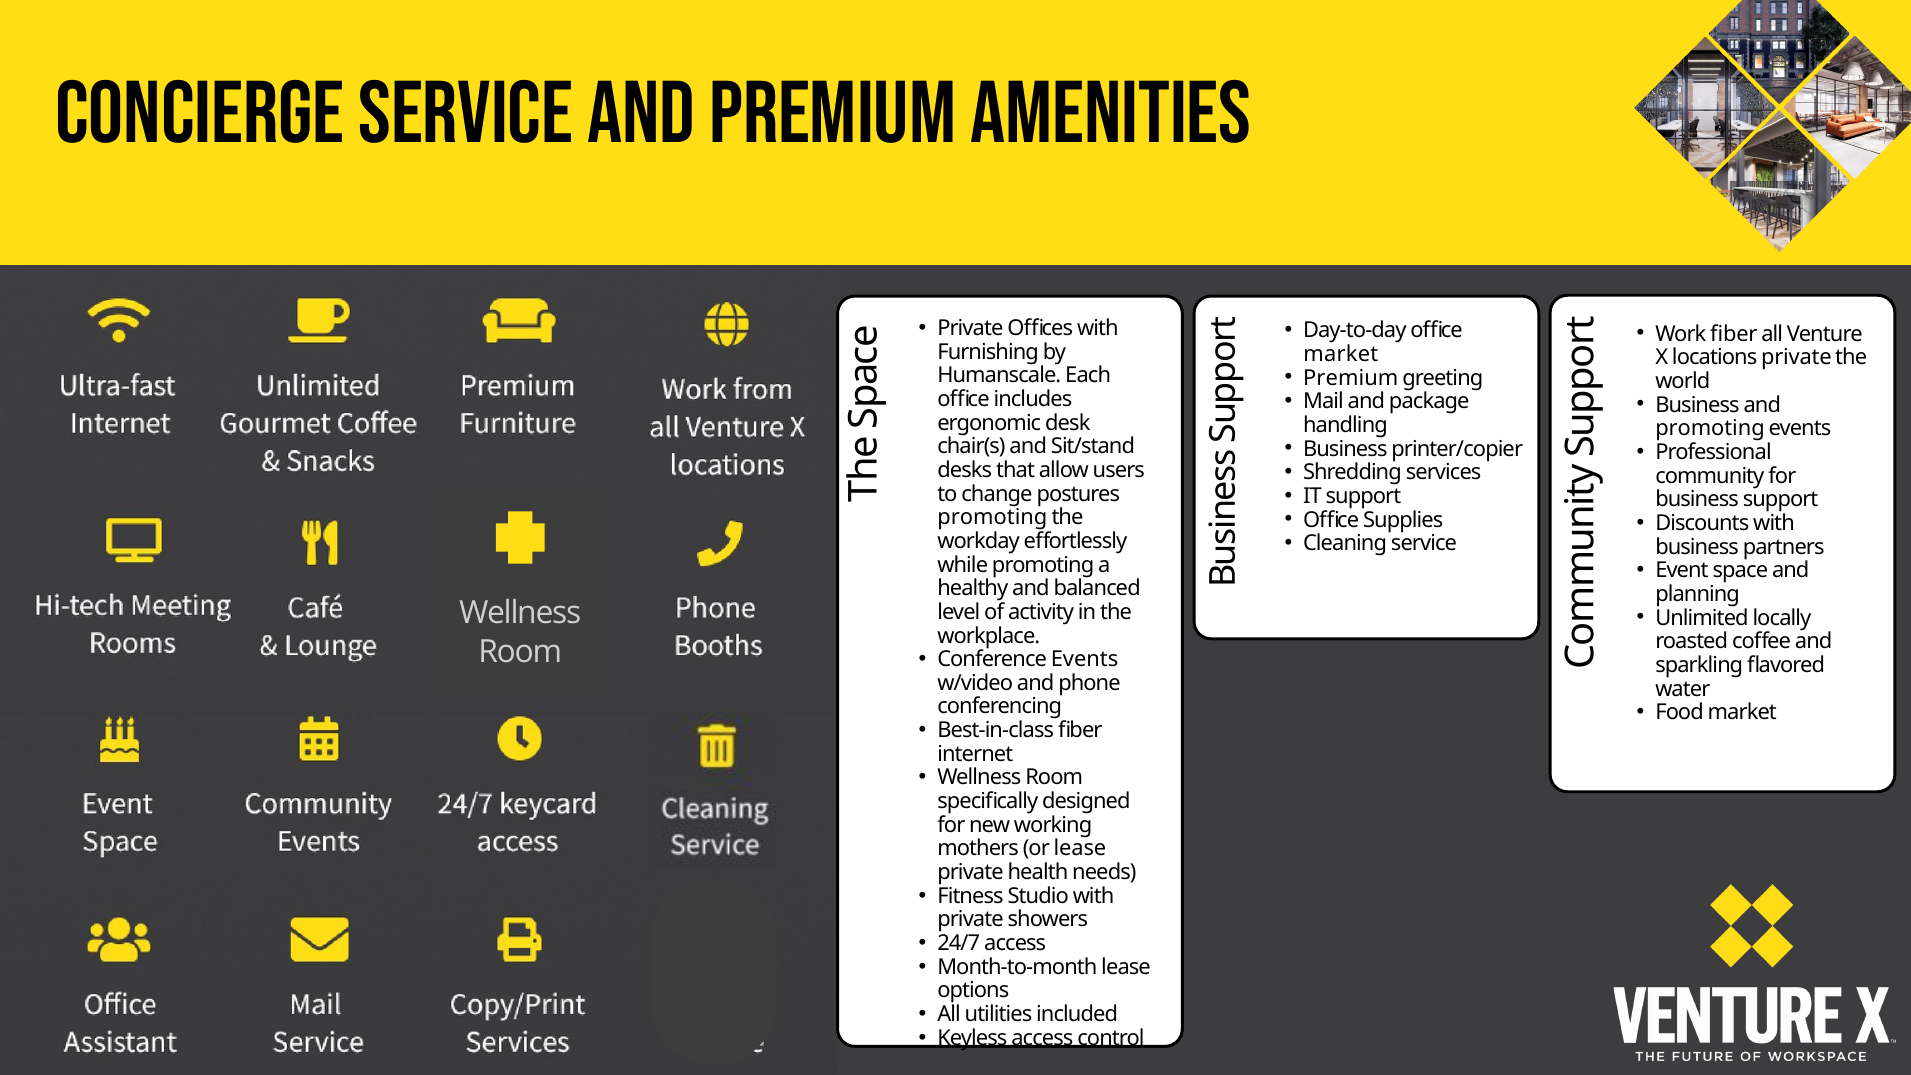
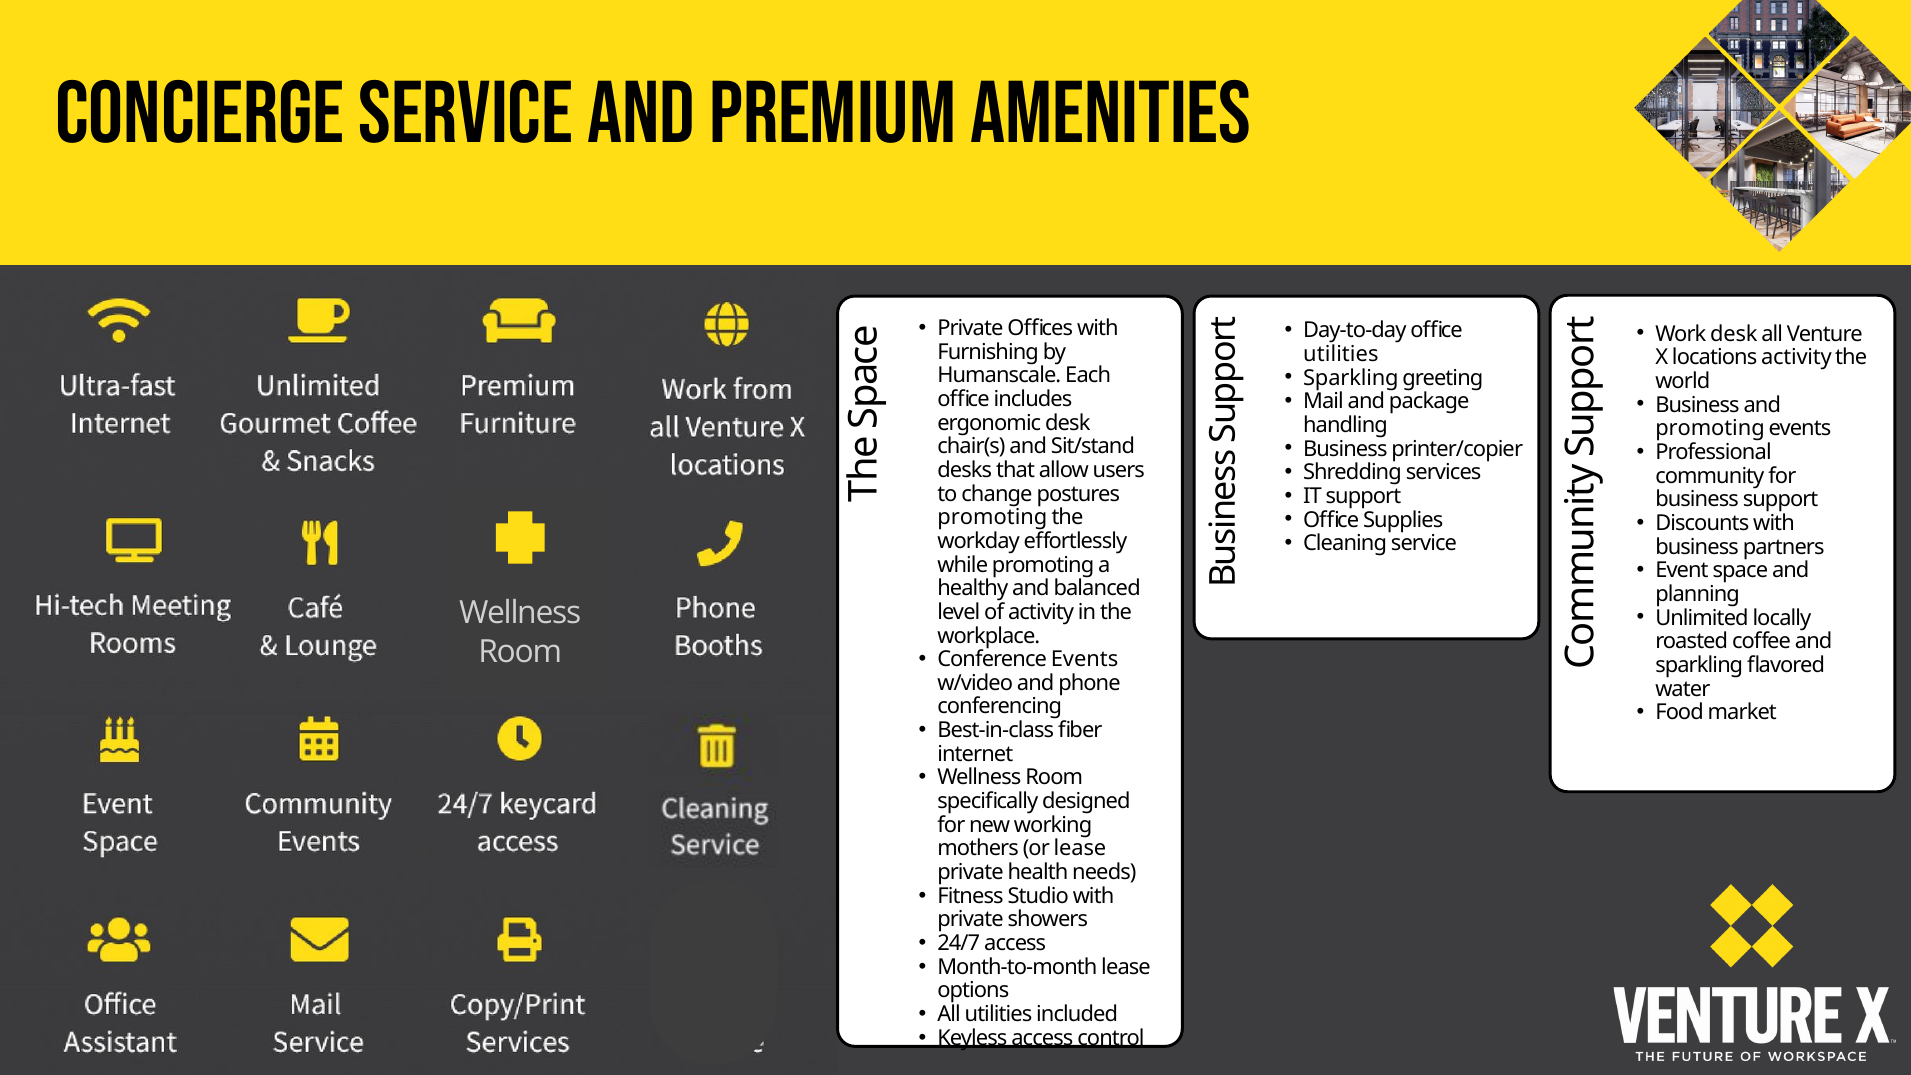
Work fiber: fiber -> desk (1734, 334)
market: market -> utilities (1341, 354)
locations private: private -> activity (1796, 357)
Premium: Premium -> Sparkling (1351, 378)
